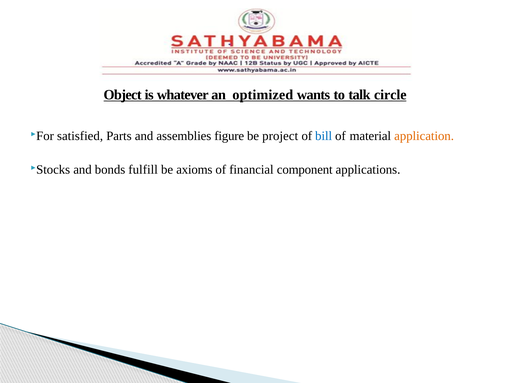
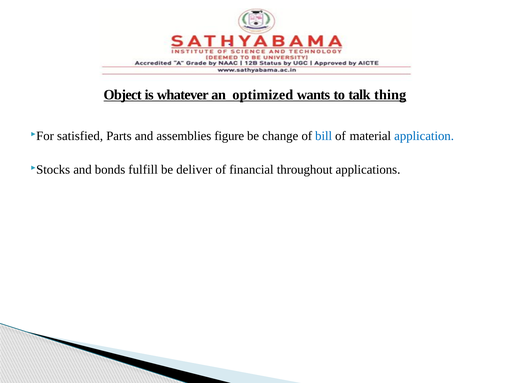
circle: circle -> thing (390, 95)
project: project -> change (280, 136)
application colour: orange -> blue (424, 136)
axioms: axioms -> deliver (194, 169)
component: component -> throughout (305, 169)
